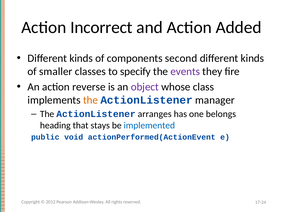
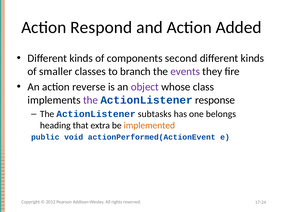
Incorrect: Incorrect -> Respond (101, 27)
specify: specify -> branch (135, 72)
the colour: orange -> purple (90, 100)
manager: manager -> response (215, 100)
arranges: arranges -> subtasks (155, 114)
stays: stays -> extra (100, 126)
implemented colour: blue -> orange (149, 126)
